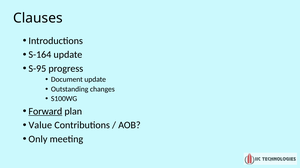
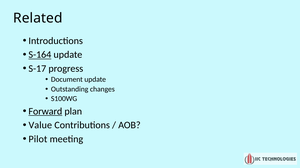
Clauses: Clauses -> Related (38, 18)
S-164 underline: none -> present (40, 55)
S-95: S-95 -> S-17 (37, 69)
Only: Only -> Pilot (38, 140)
